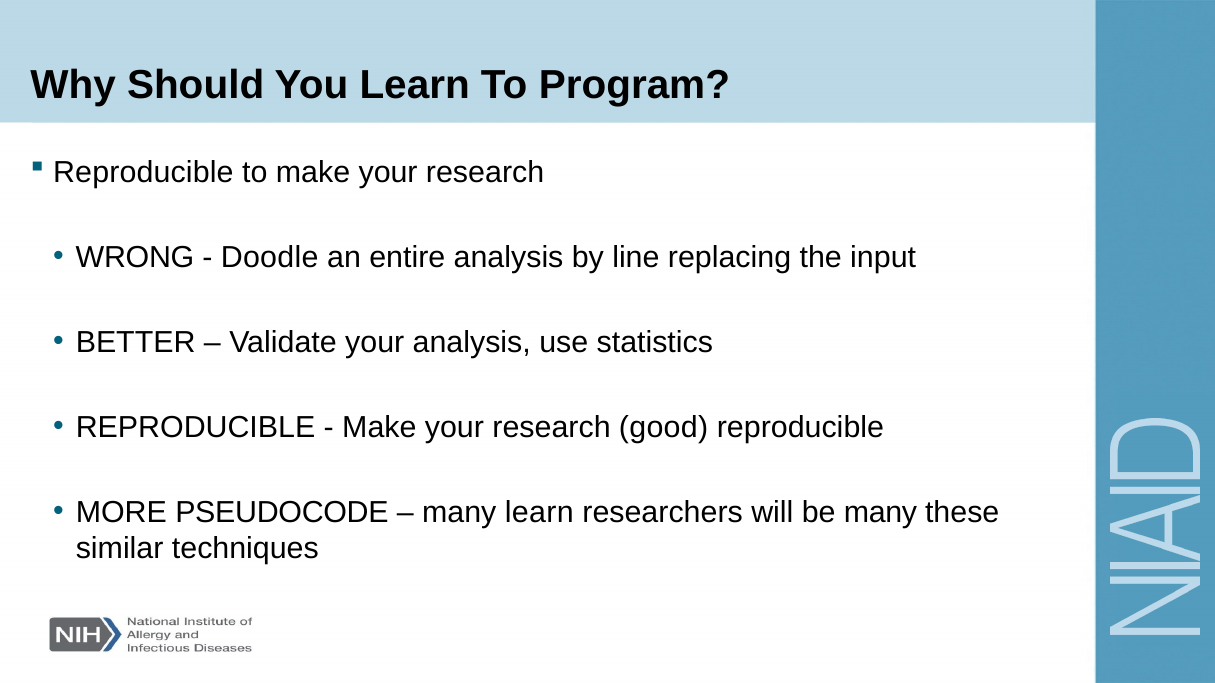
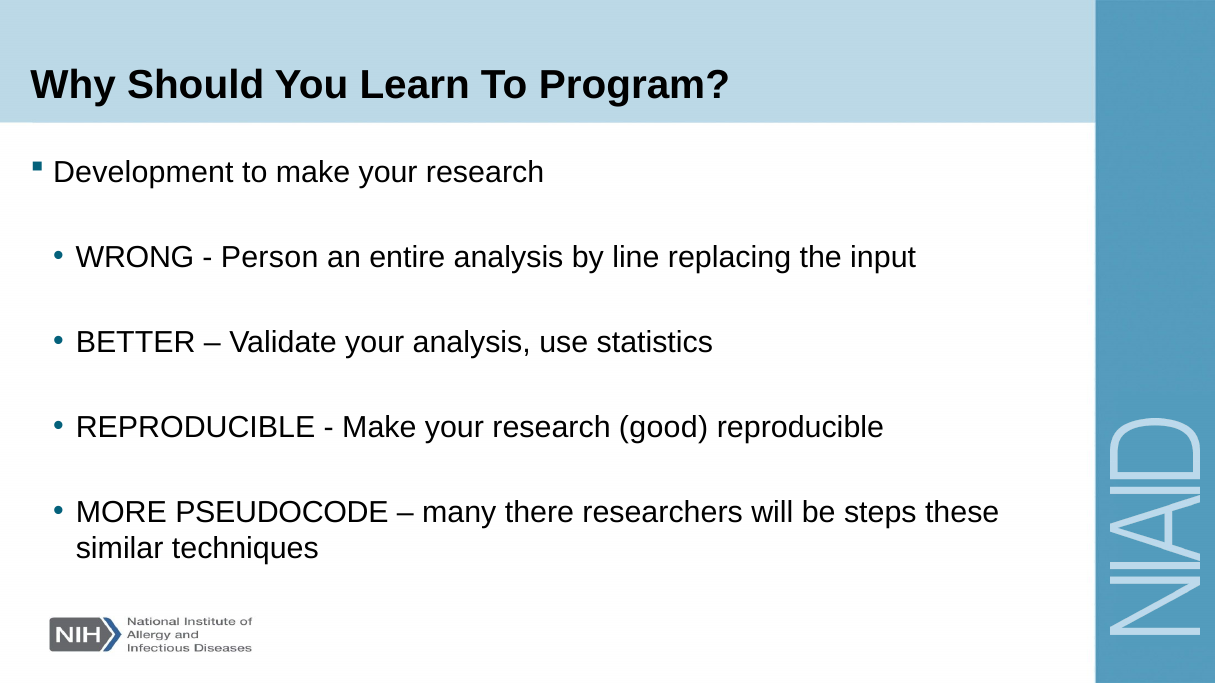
Reproducible: Reproducible -> Development (143, 173)
Doodle: Doodle -> Person (270, 258)
many learn: learn -> there (539, 513)
be many: many -> steps (880, 513)
